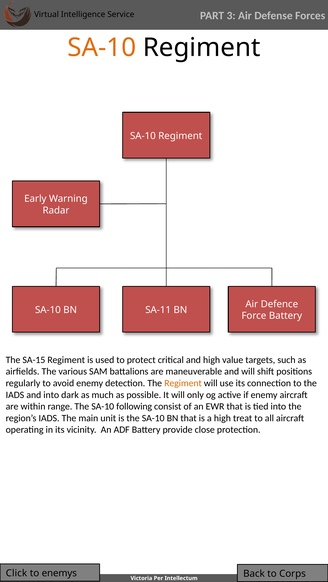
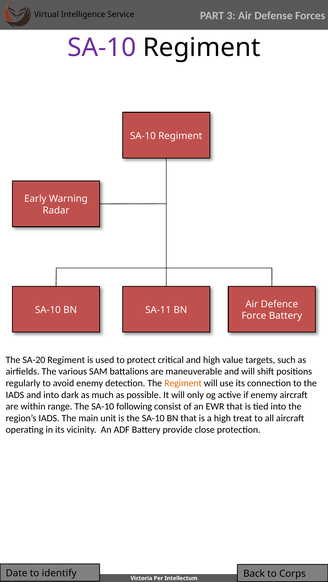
SA-10 colour: orange -> purple (102, 48)
SA-15: SA-15 -> SA-20 (34, 361)
Click: Click -> Date (17, 574)
enemys: enemys -> identify (59, 574)
